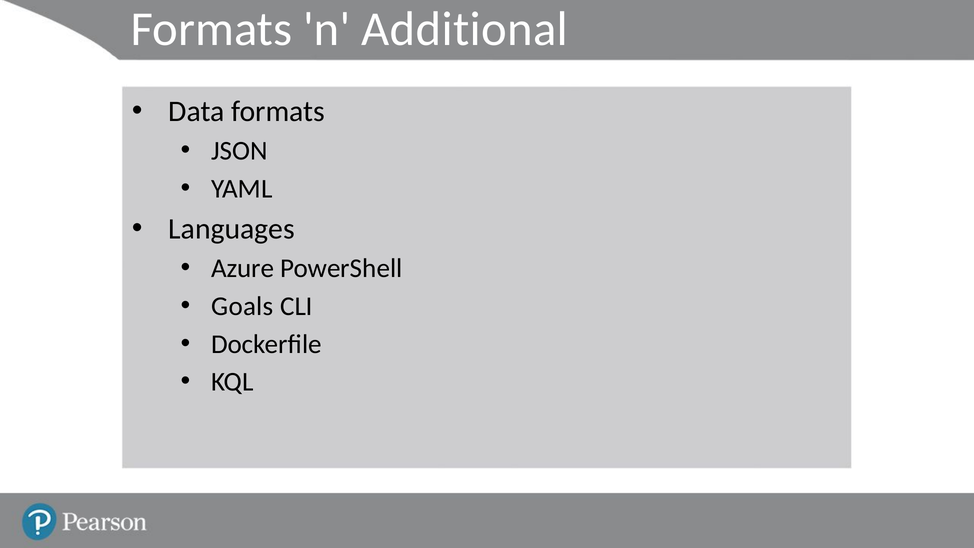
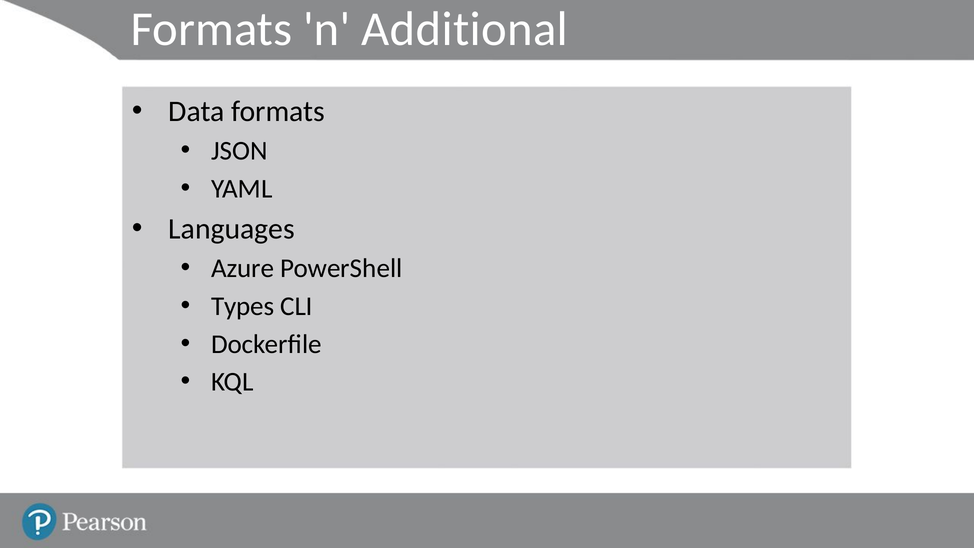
Goals: Goals -> Types (243, 306)
